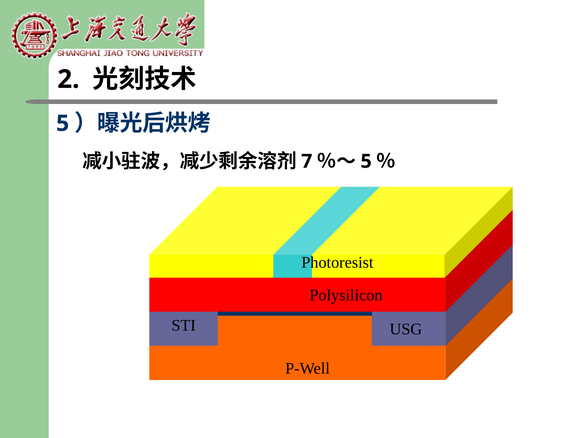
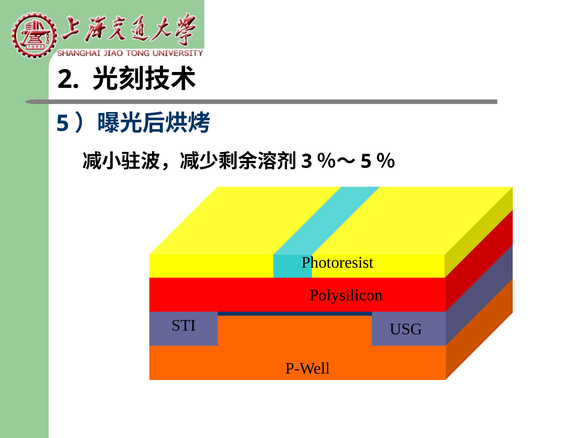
7: 7 -> 3 (307, 161)
